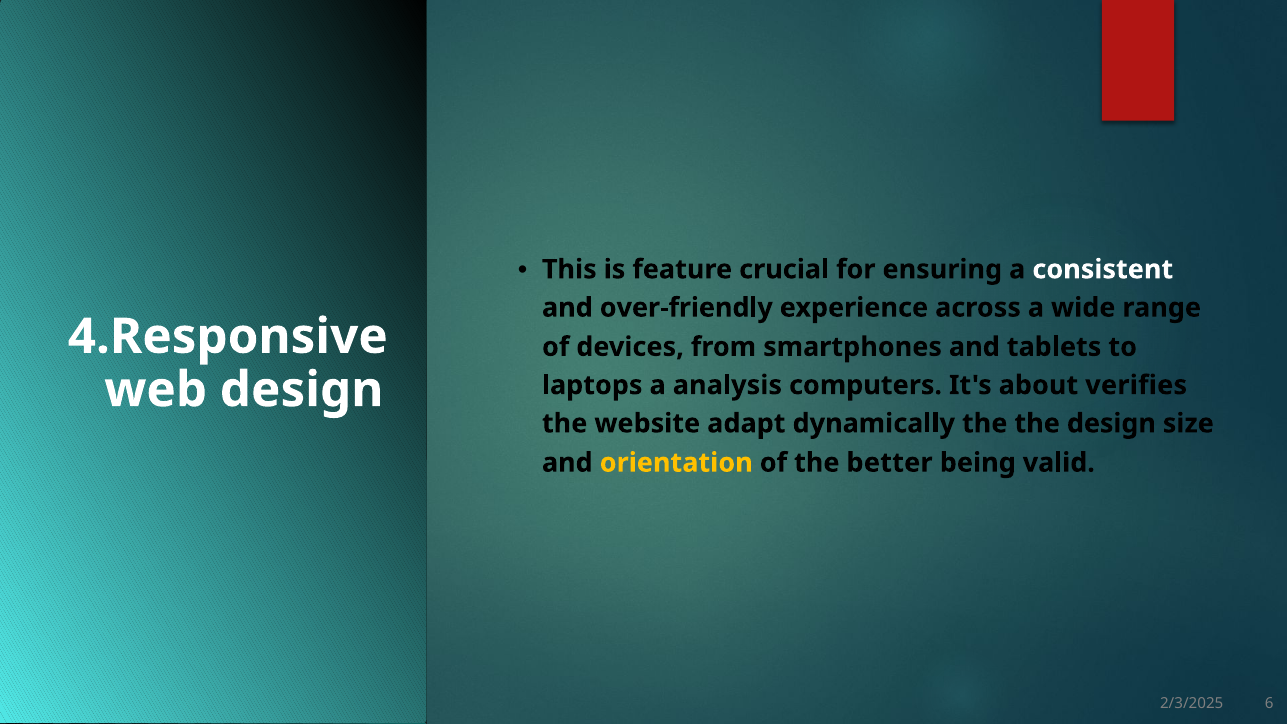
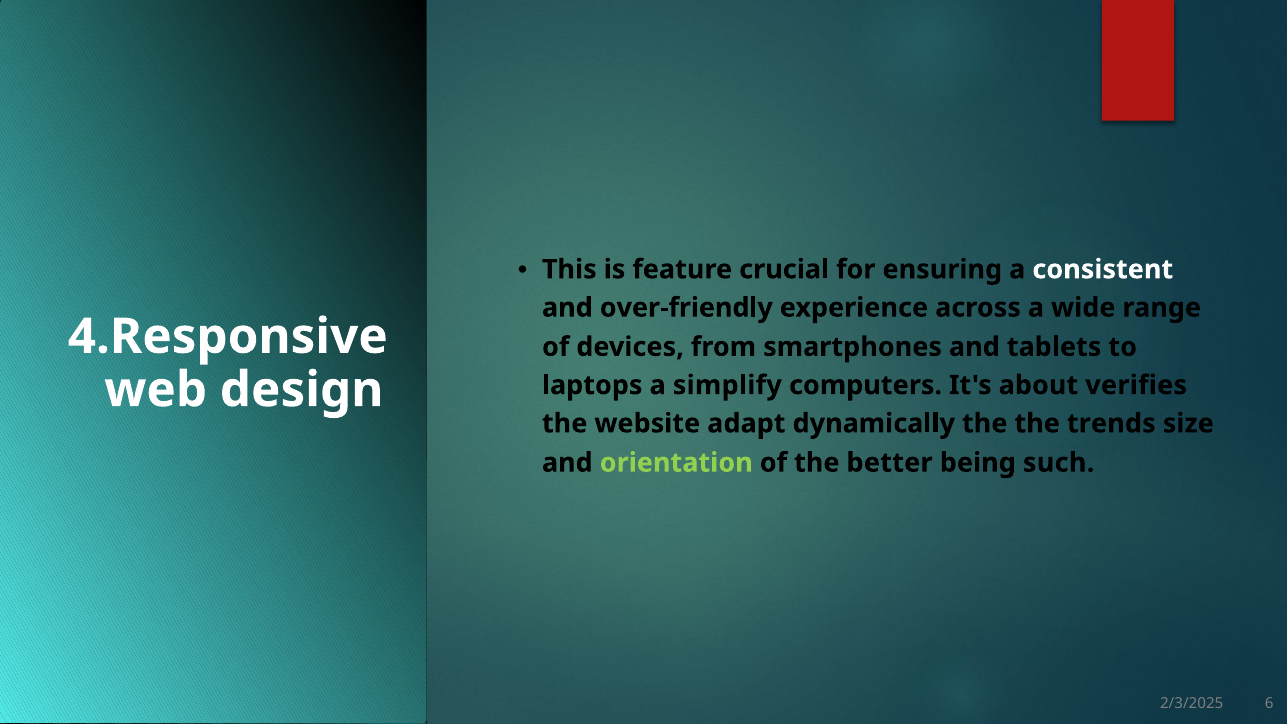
analysis: analysis -> simplify (727, 385)
the design: design -> trends (1111, 423)
orientation colour: yellow -> light green (676, 463)
valid: valid -> such (1059, 463)
